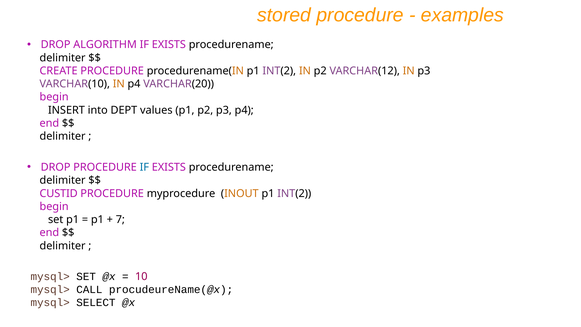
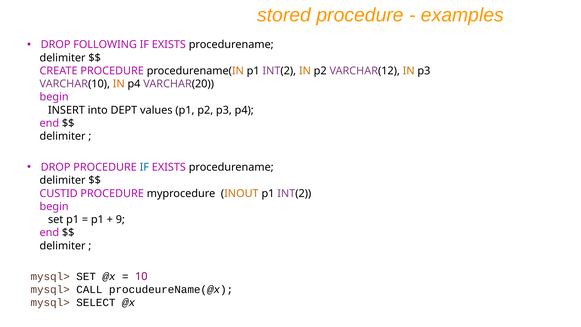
ALGORITHM: ALGORITHM -> FOLLOWING (105, 45)
7: 7 -> 9 (120, 220)
